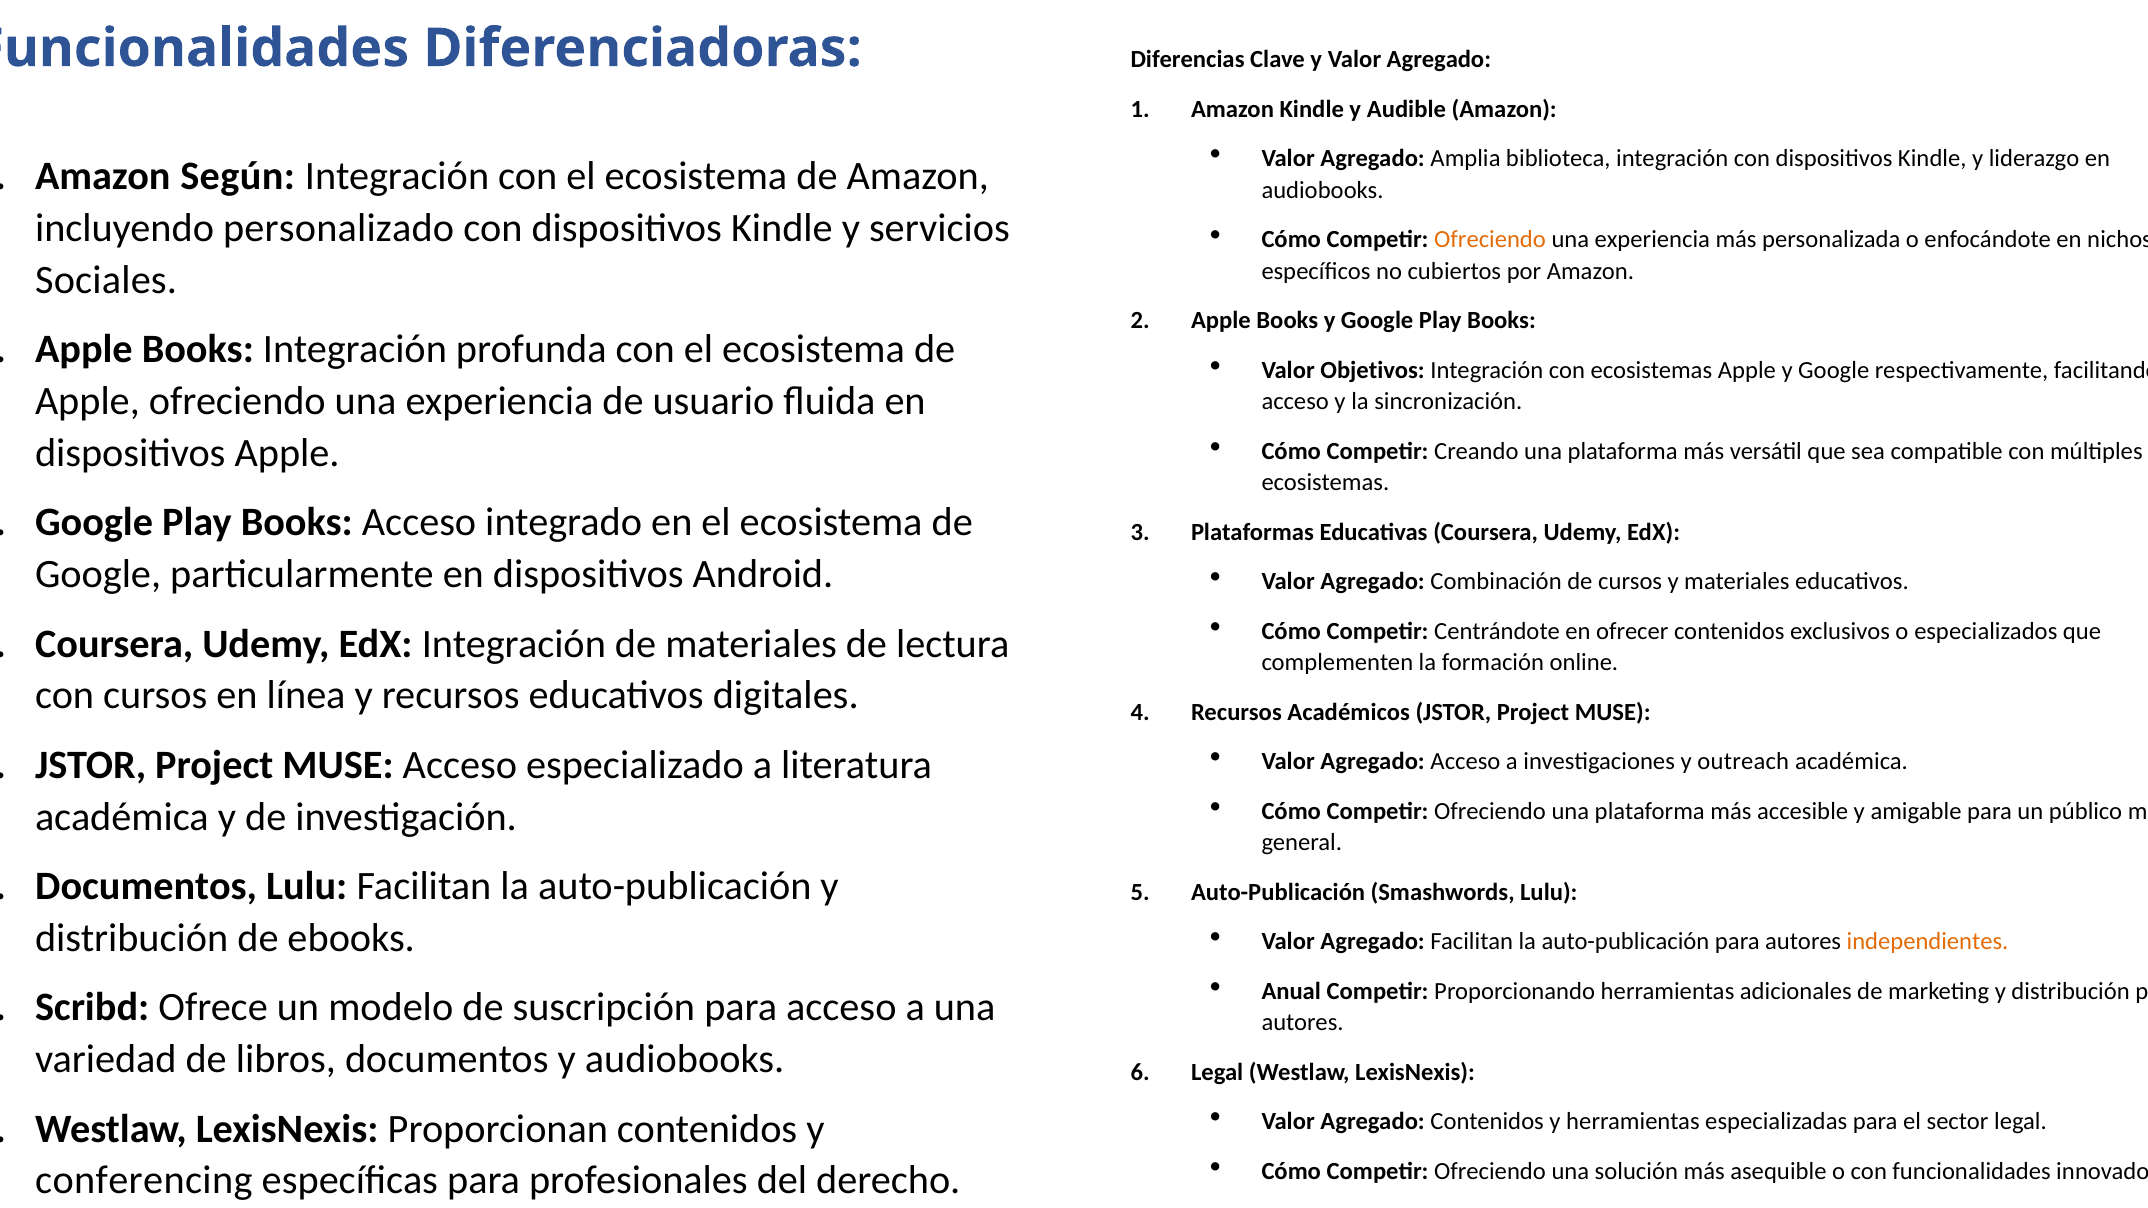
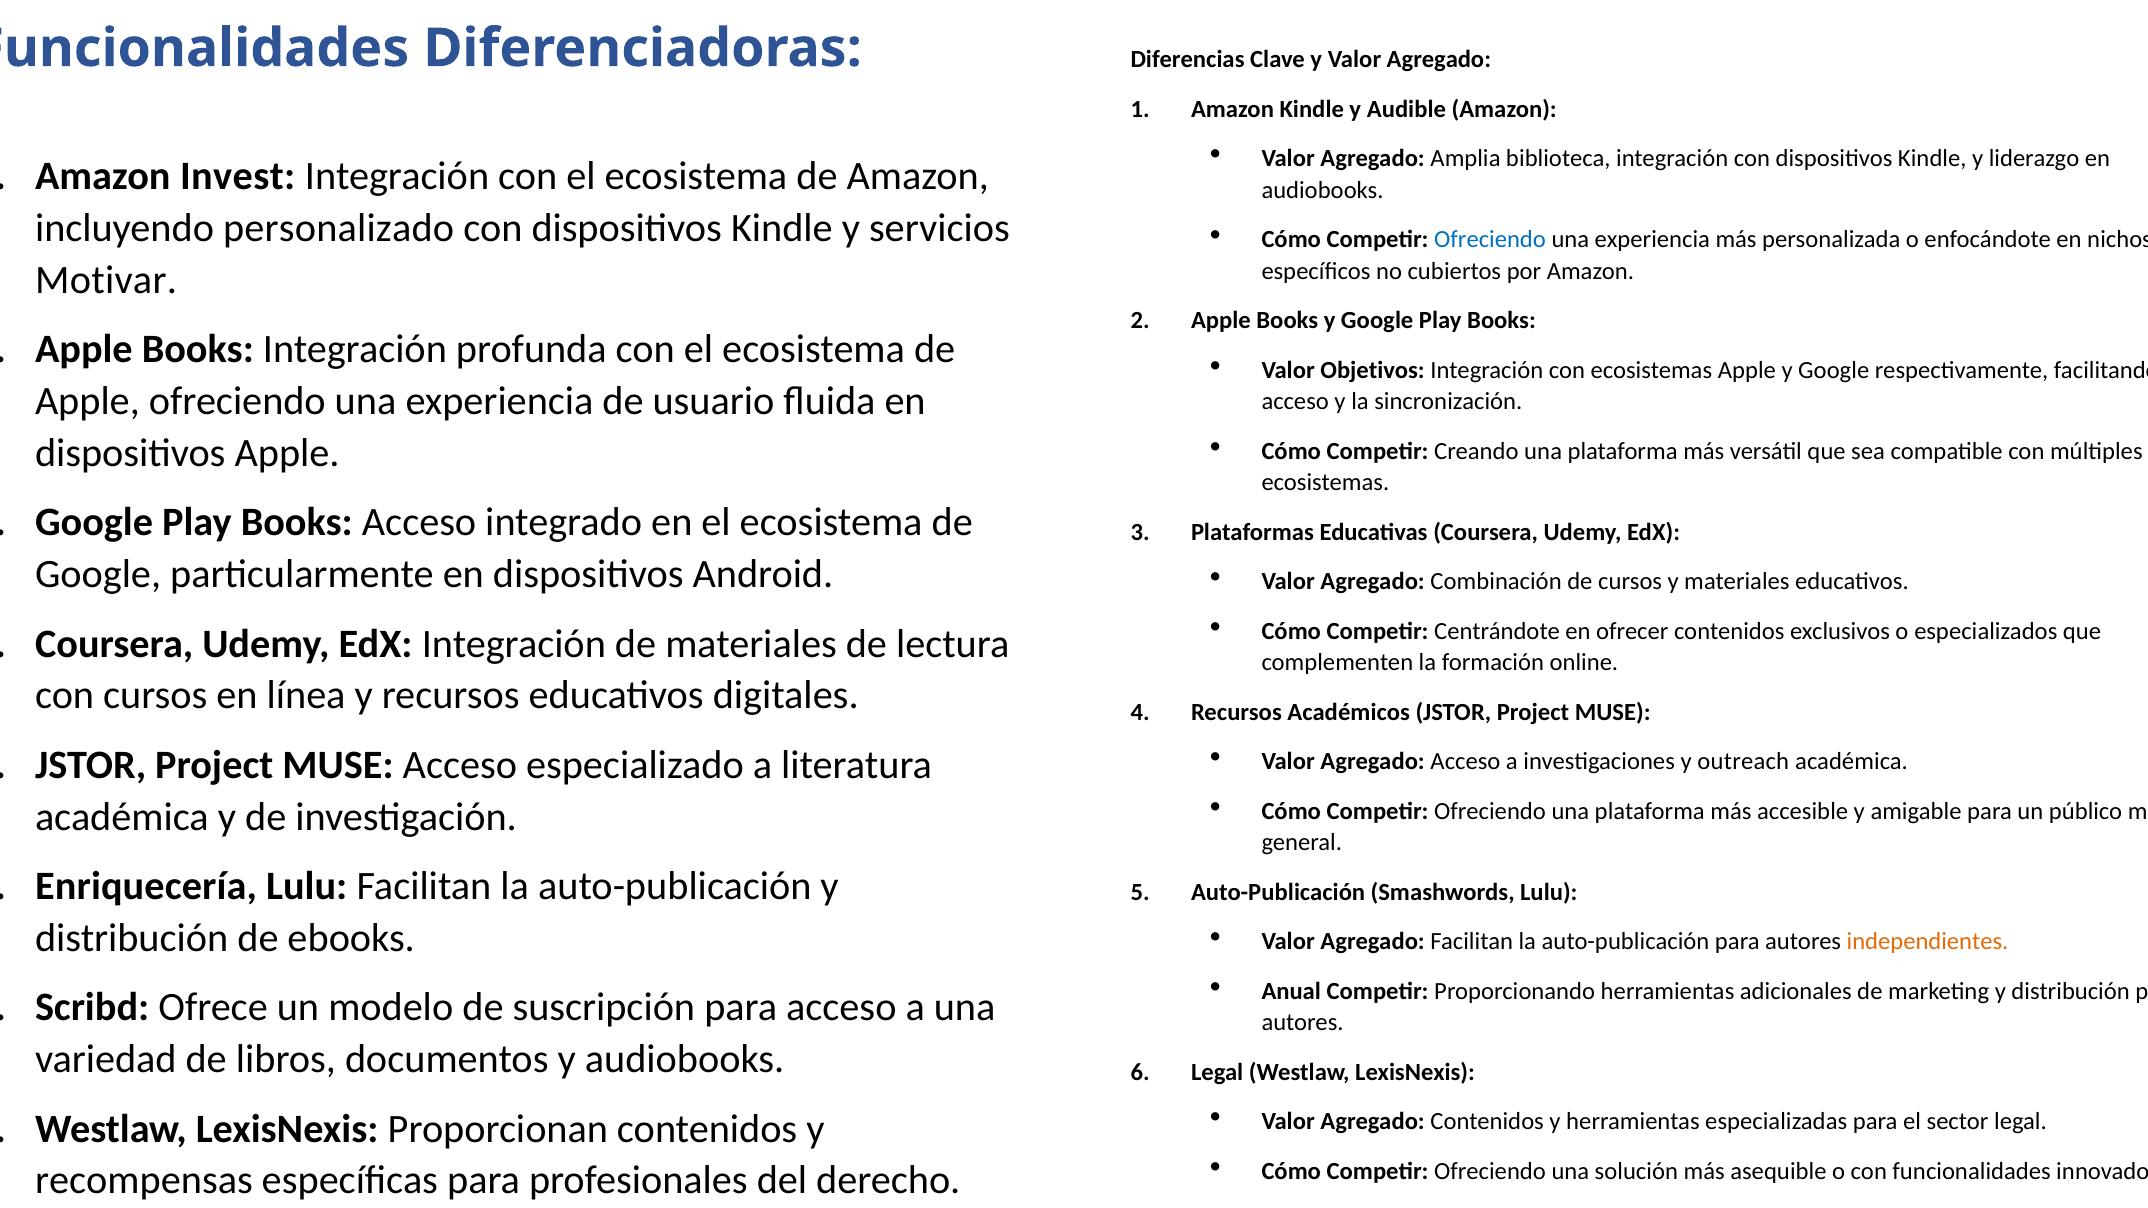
Según: Según -> Invest (238, 177)
Ofreciendo colour: orange -> blue (1490, 240)
Sociales: Sociales -> Motivar (106, 280)
Documentos: Documentos -> Enriquecería (146, 886)
conferencing: conferencing -> recompensas (144, 1181)
